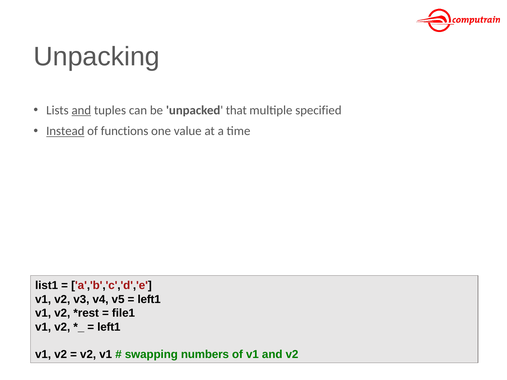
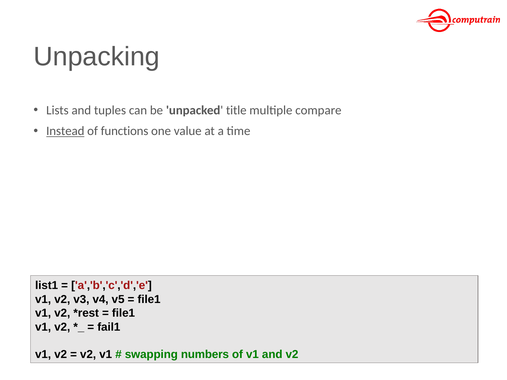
and underline: present -> none (81, 110)
that: that -> title (236, 110)
specified: specified -> compare (318, 110)
left1: left1 -> file1 (149, 299)
left1: left1 -> fail1 (109, 327)
